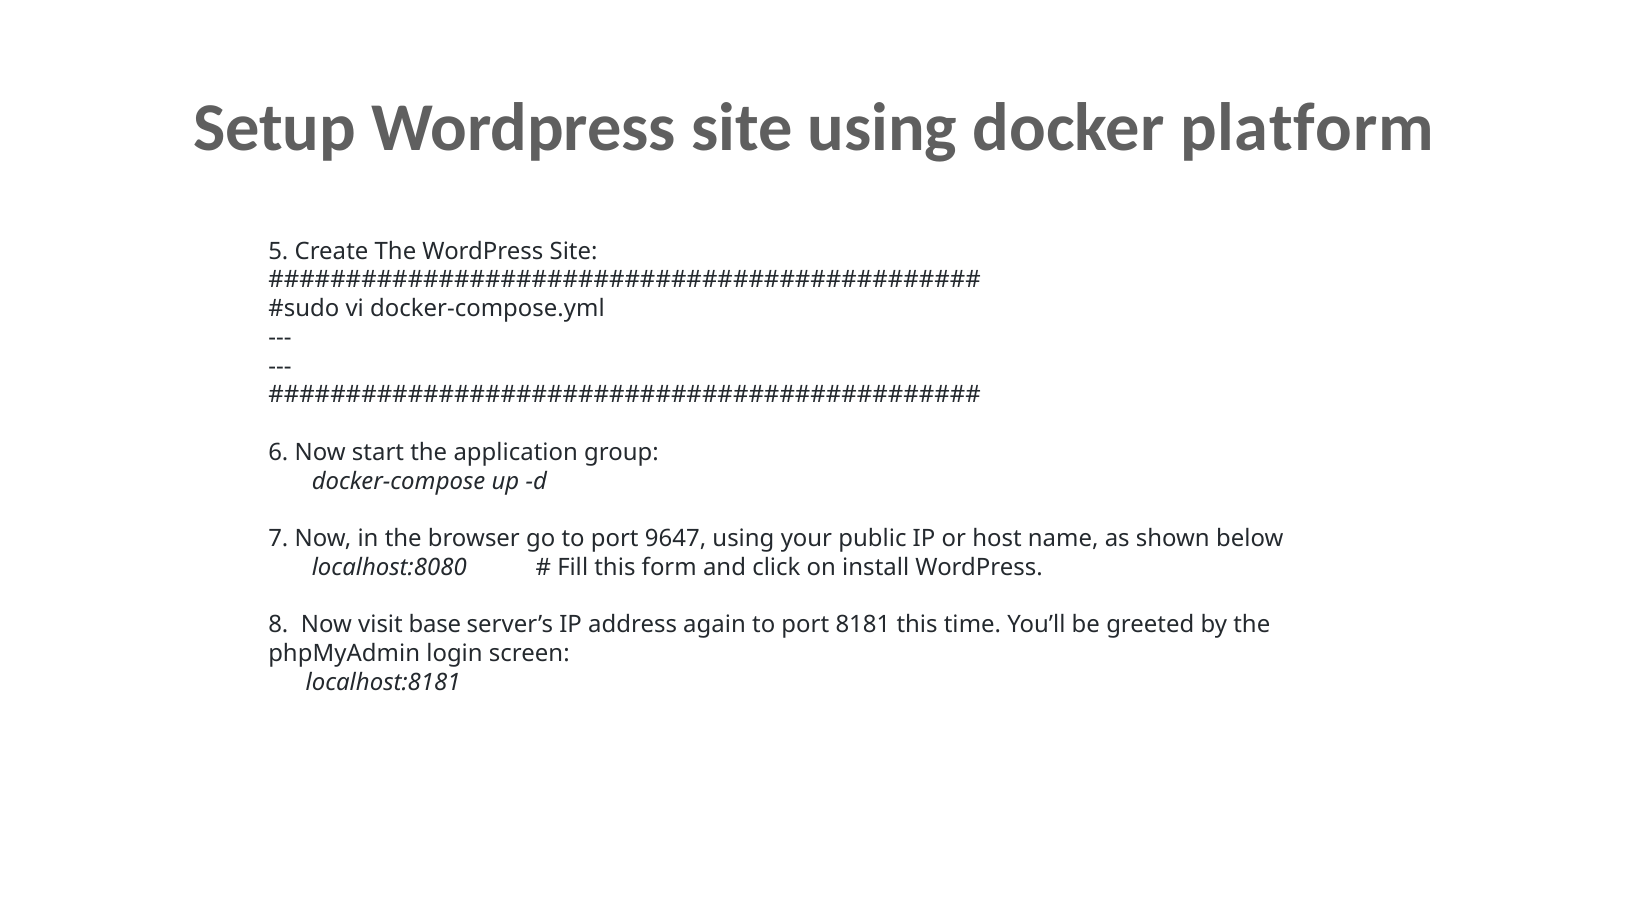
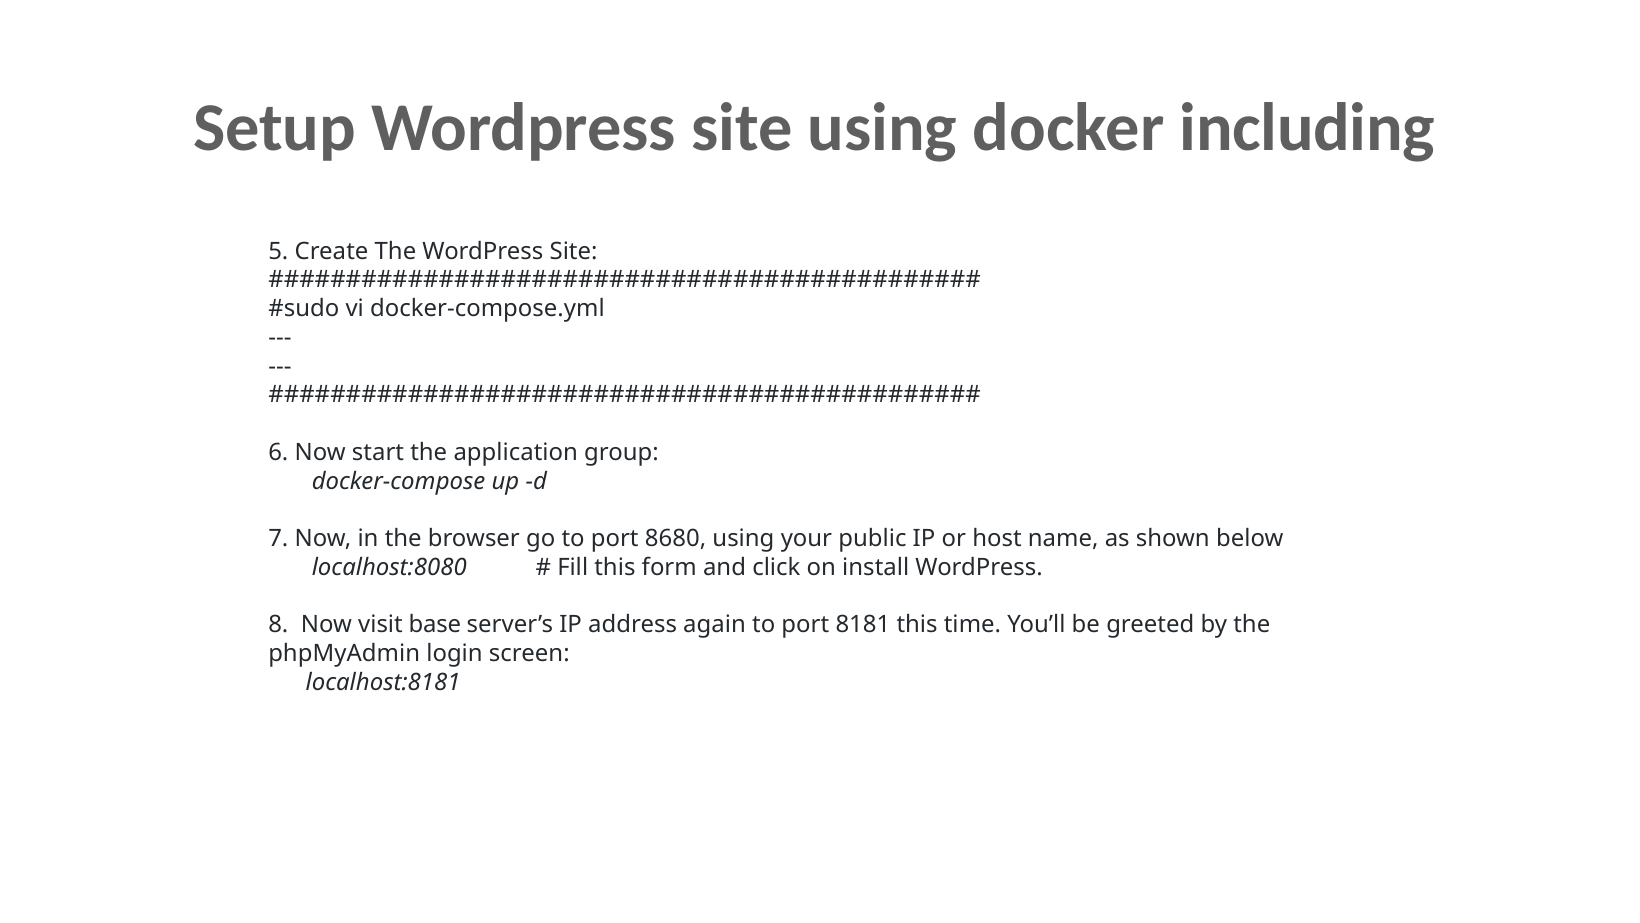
platform: platform -> including (1307, 128)
9647: 9647 -> 8680 (676, 539)
